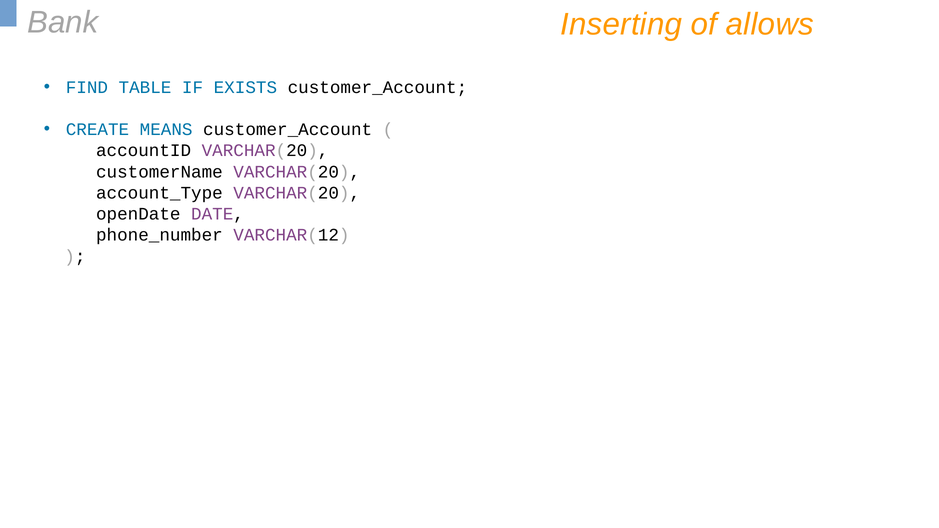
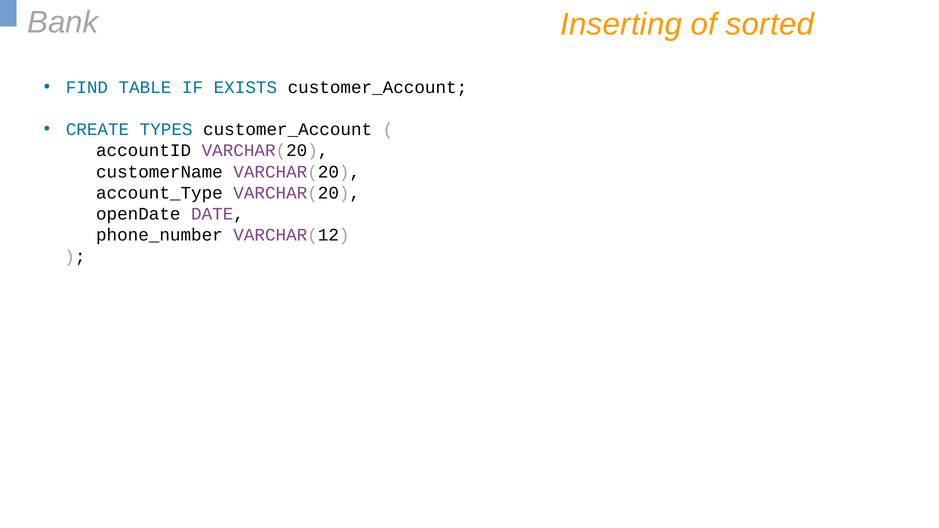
allows: allows -> sorted (770, 24)
MEANS: MEANS -> TYPES (166, 130)
